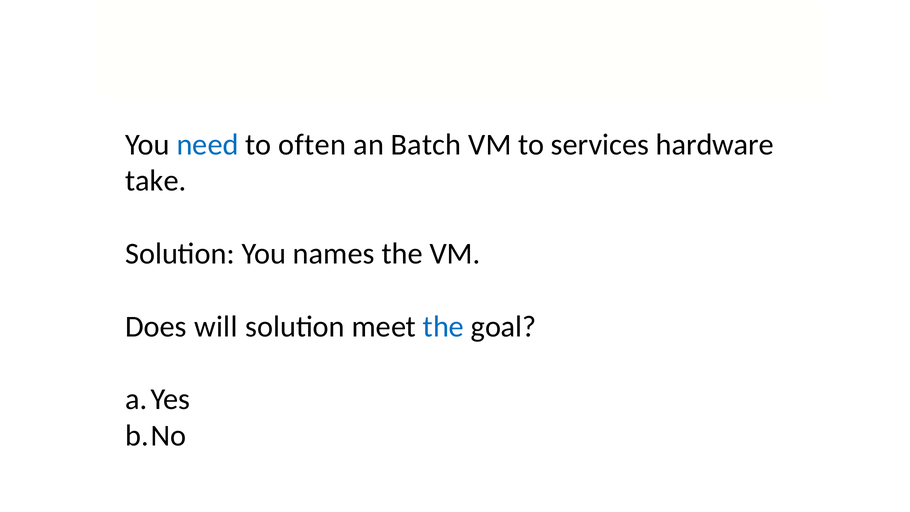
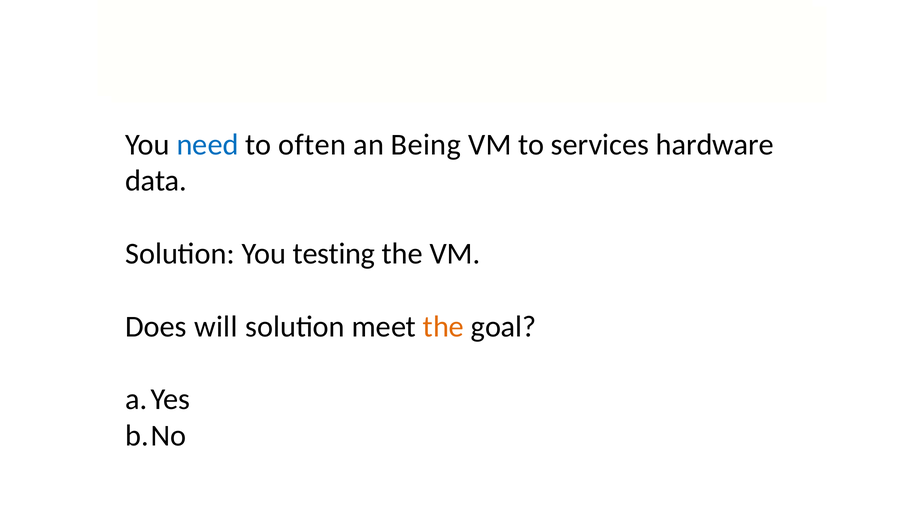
Batch: Batch -> Being (426, 144)
take: take -> data (156, 181)
names: names -> testing (334, 254)
the colour: blue -> orange (443, 326)
